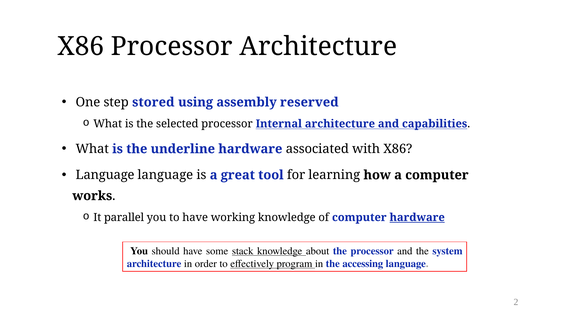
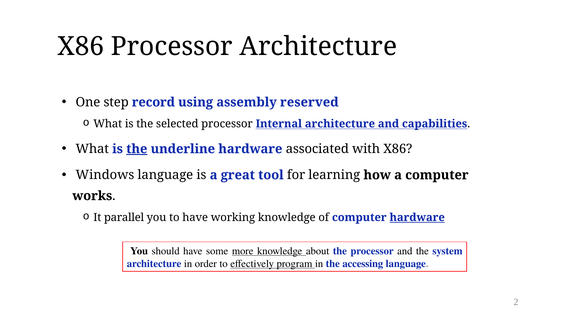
stored: stored -> record (153, 102)
the underline: none -> present (137, 149)
Language: Language -> Windows (105, 175)
stack: stack -> more (243, 251)
